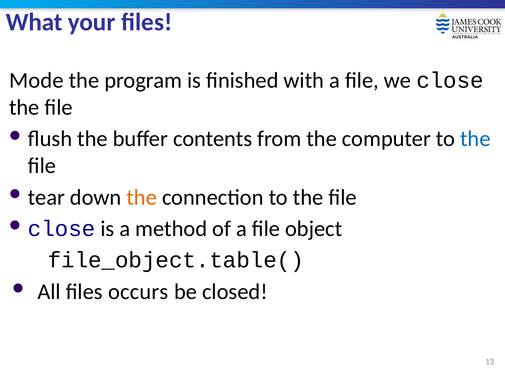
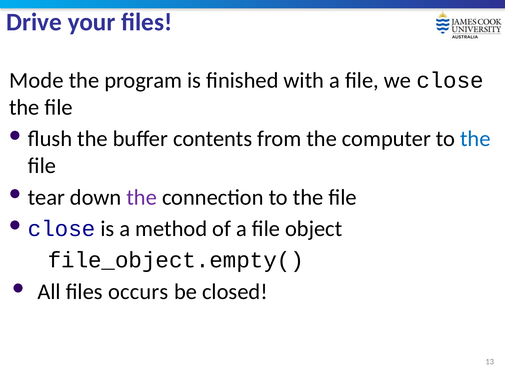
What: What -> Drive (34, 22)
the colour: orange -> purple (142, 197)
file_object.table(: file_object.table( -> file_object.empty( (176, 260)
